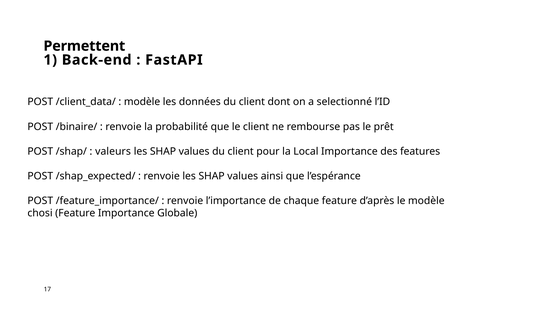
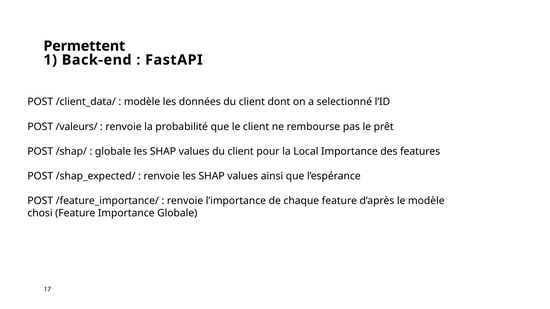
/binaire/: /binaire/ -> /valeurs/ (77, 127)
valeurs: valeurs -> globale (113, 152)
